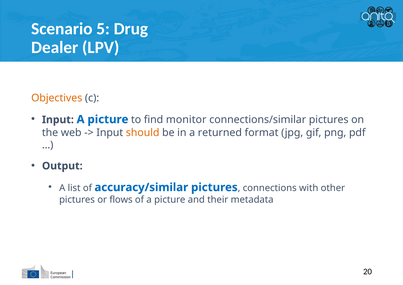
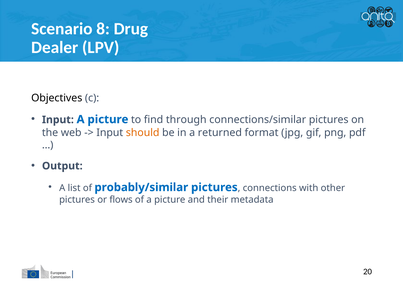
5: 5 -> 8 (103, 29)
Objectives colour: orange -> black (57, 98)
monitor: monitor -> through (186, 120)
accuracy/similar: accuracy/similar -> probably/similar (141, 187)
